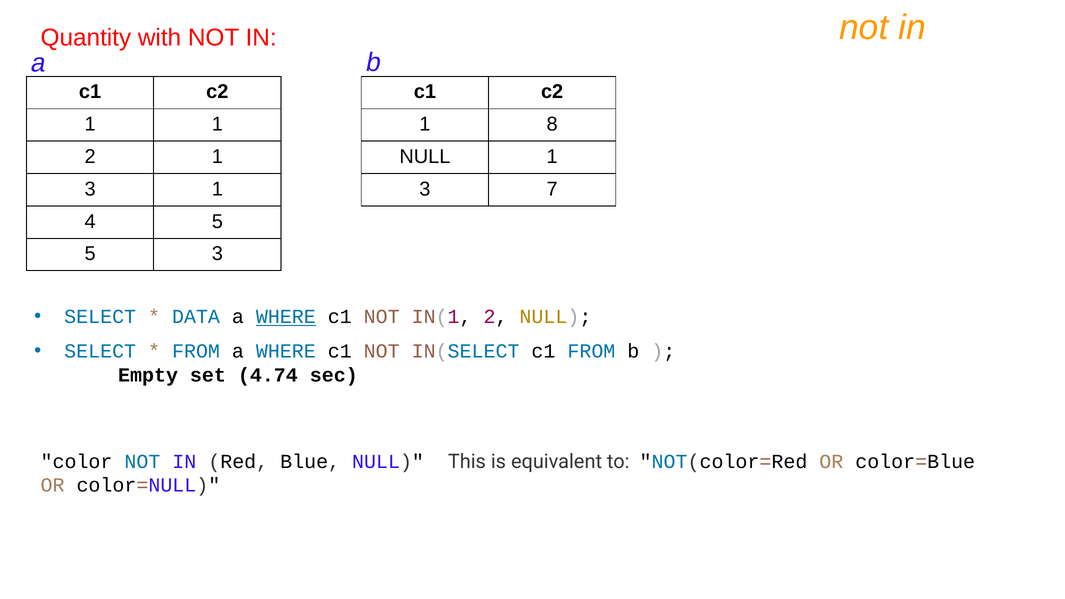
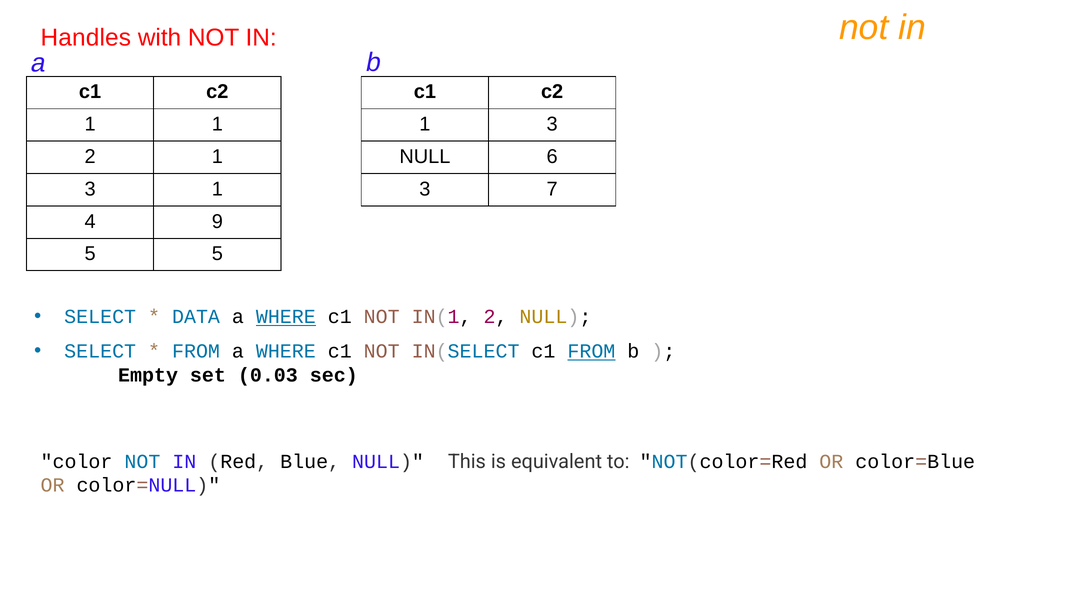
Quantity: Quantity -> Handles (86, 38)
8: 8 -> 3 (552, 124)
NULL 1: 1 -> 6 (552, 157)
4 5: 5 -> 9 (217, 221)
5 3: 3 -> 5 (217, 254)
FROM underline: none -> present (591, 351)
4.74: 4.74 -> 0.03 (268, 375)
